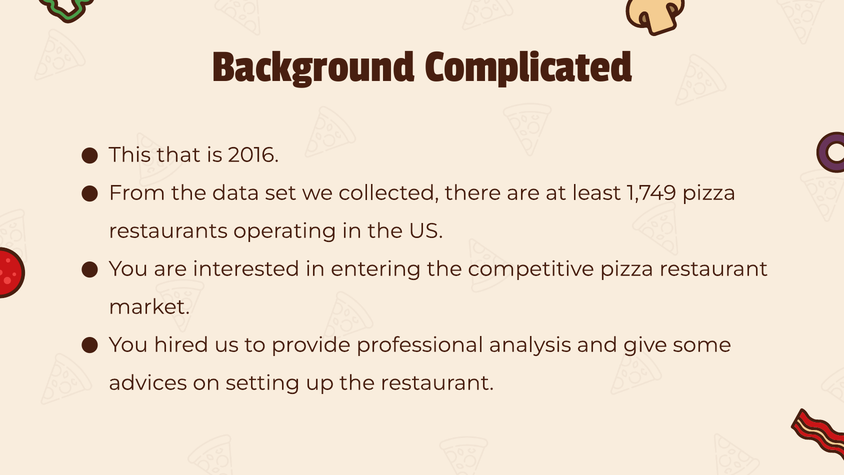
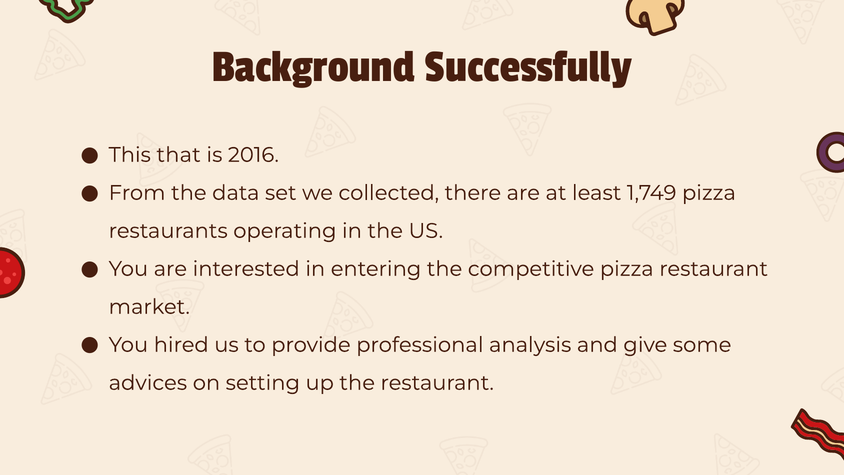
Complicated: Complicated -> Successfully (528, 66)
